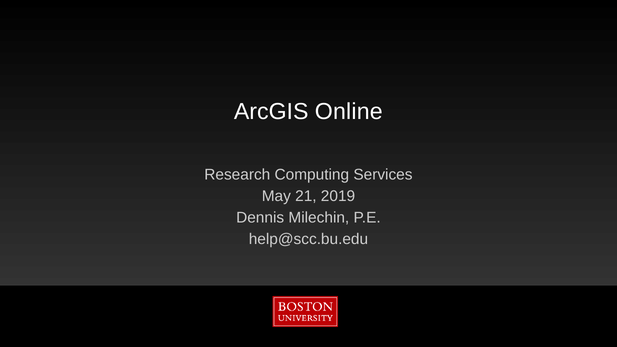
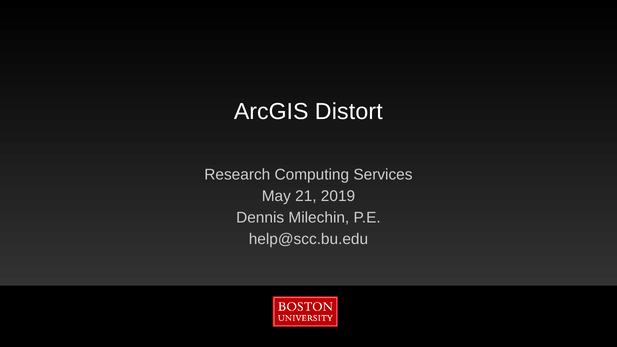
Online: Online -> Distort (349, 112)
